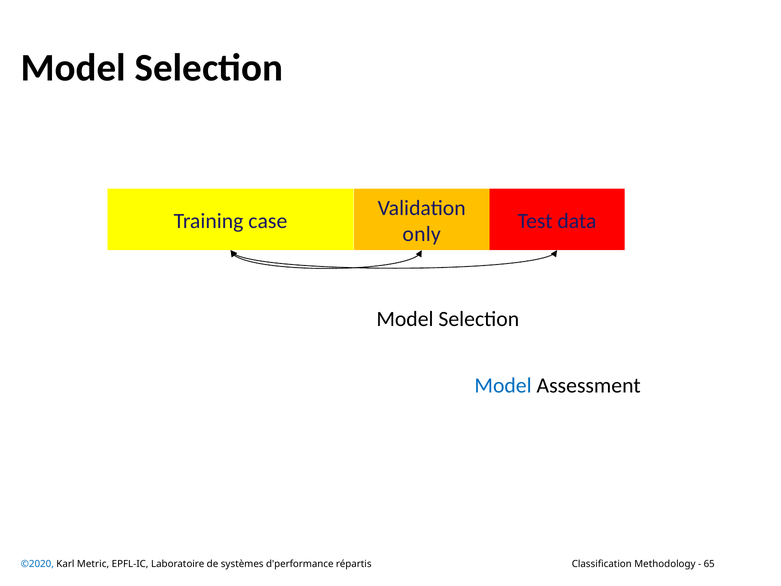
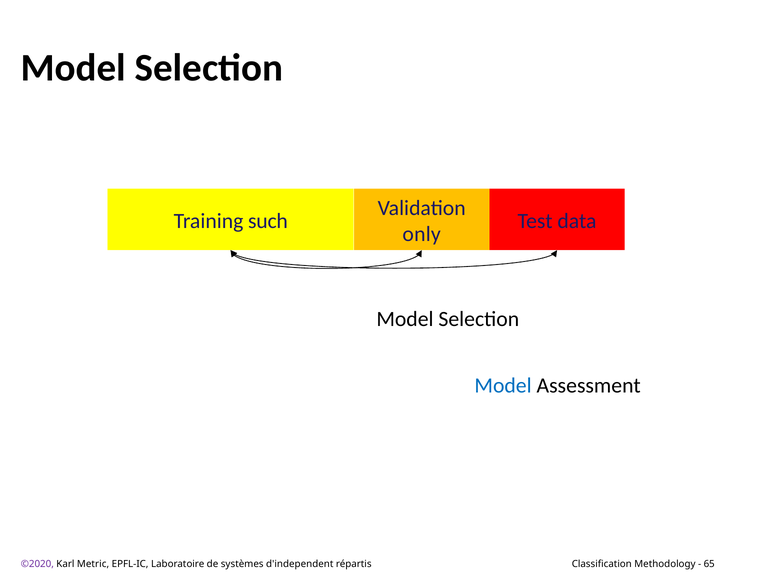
case: case -> such (268, 221)
©2020 colour: blue -> purple (37, 564)
d'performance: d'performance -> d'independent (300, 564)
